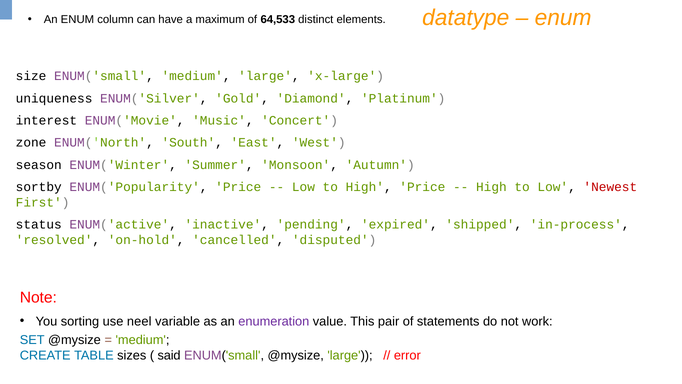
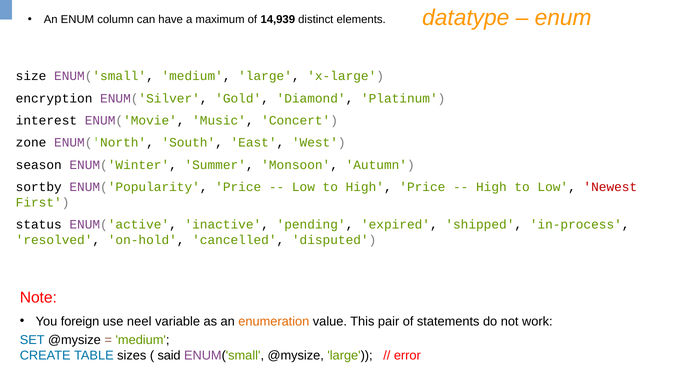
64,533: 64,533 -> 14,939 (278, 20)
uniqueness: uniqueness -> encryption (54, 98)
sorting: sorting -> foreign (80, 321)
enumeration colour: purple -> orange (274, 321)
